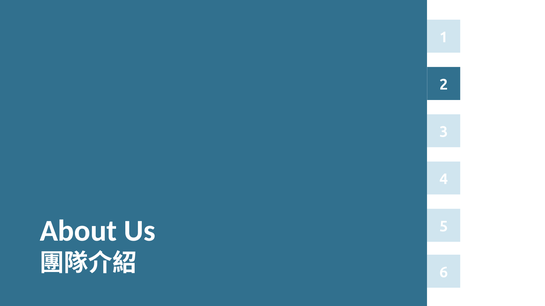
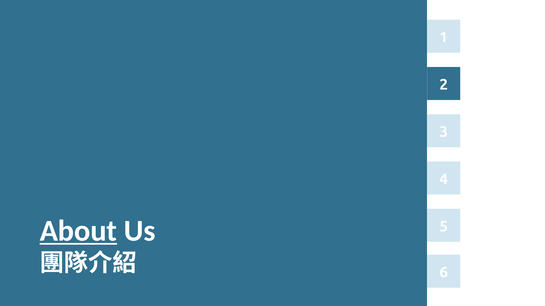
About underline: none -> present (78, 231)
